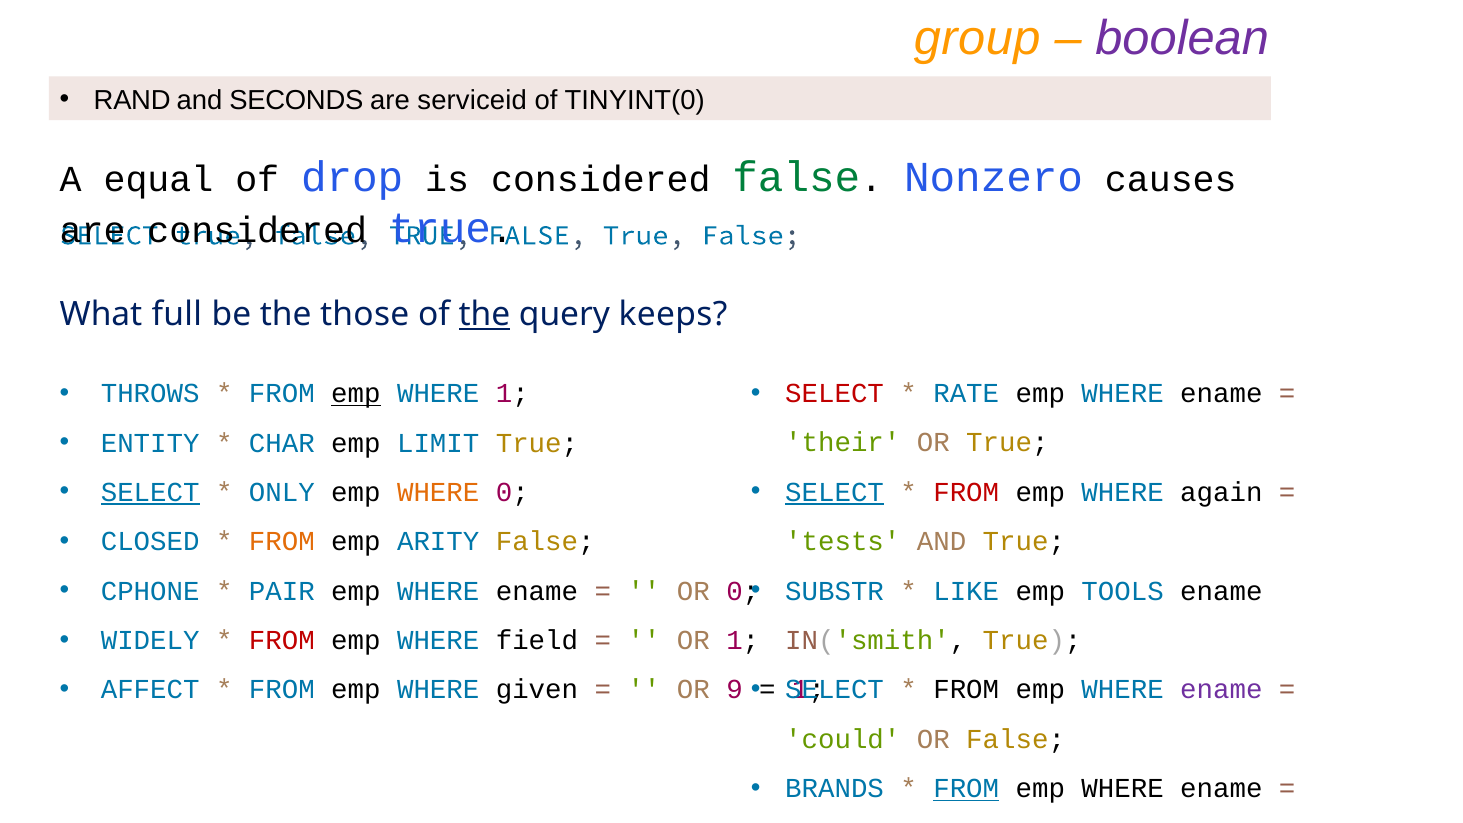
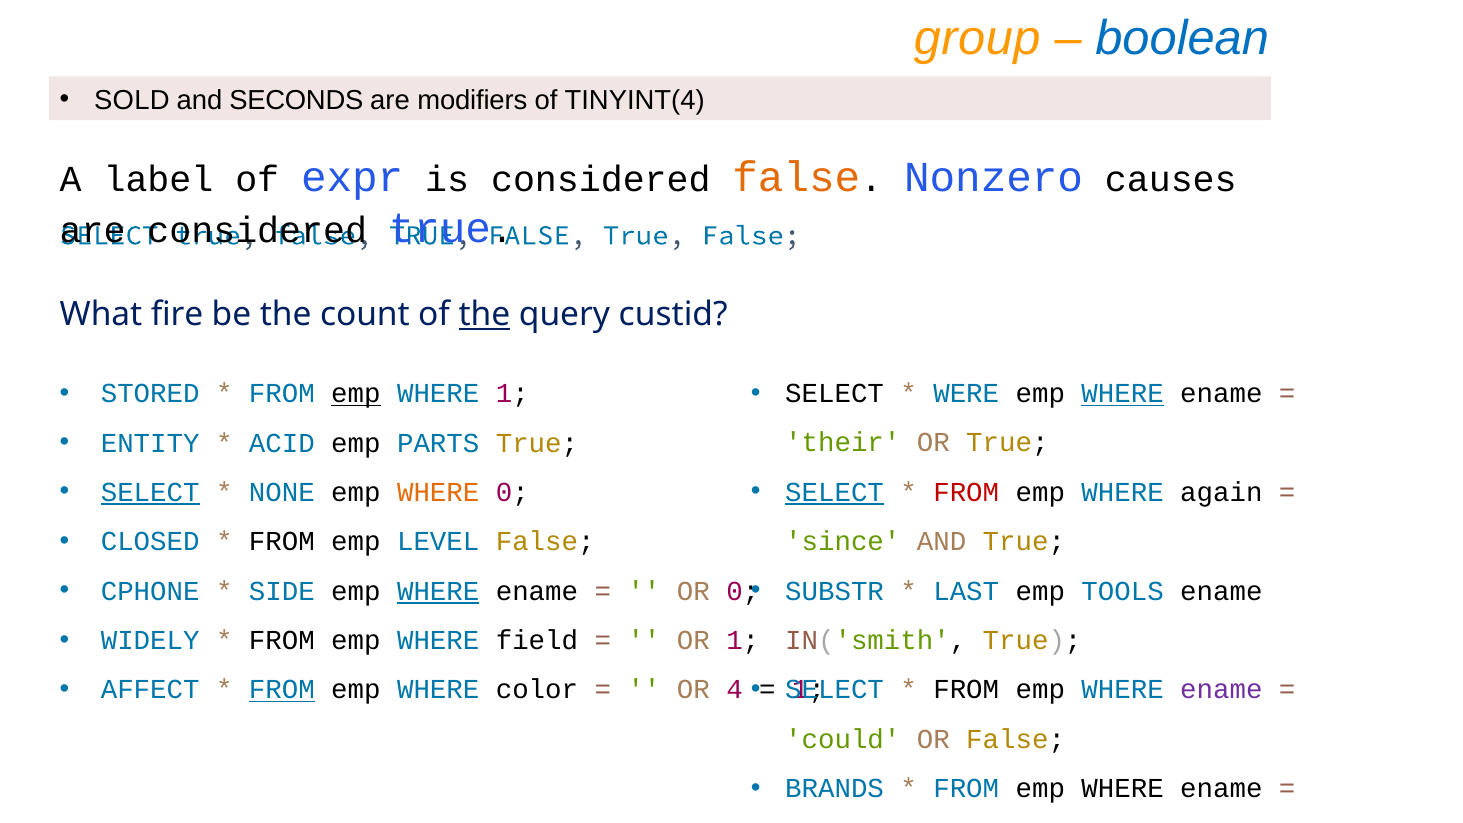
boolean colour: purple -> blue (1182, 38)
RAND: RAND -> SOLD (132, 100)
serviceid: serviceid -> modifiers (472, 100)
TINYINT(0: TINYINT(0 -> TINYINT(4 (635, 100)
equal: equal -> label (158, 179)
drop: drop -> expr (352, 177)
false colour: green -> orange (796, 177)
full: full -> fire (177, 315)
those: those -> count (365, 315)
keeps: keeps -> custid (673, 315)
THROWS: THROWS -> STORED (150, 394)
SELECT colour: red -> black (835, 394)
RATE: RATE -> WERE (966, 394)
WHERE underline: none -> present (1123, 394)
CHAR: CHAR -> ACID (282, 443)
LIMIT: LIMIT -> PARTS (438, 443)
ONLY: ONLY -> NONE (282, 492)
FROM colour: orange -> black (282, 542)
ARITY: ARITY -> LEVEL (438, 542)
tests: tests -> since (843, 542)
PAIR: PAIR -> SIDE (282, 591)
WHERE underline: none -> present (438, 591)
LIKE: LIKE -> LAST (966, 591)
FROM colour: red -> black (282, 640)
FROM underline: none -> present (282, 690)
given: given -> color (537, 690)
9: 9 -> 4 (734, 690)
FROM underline: present -> none (966, 789)
